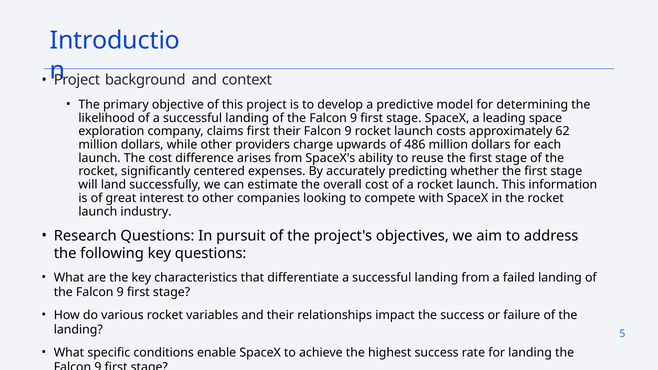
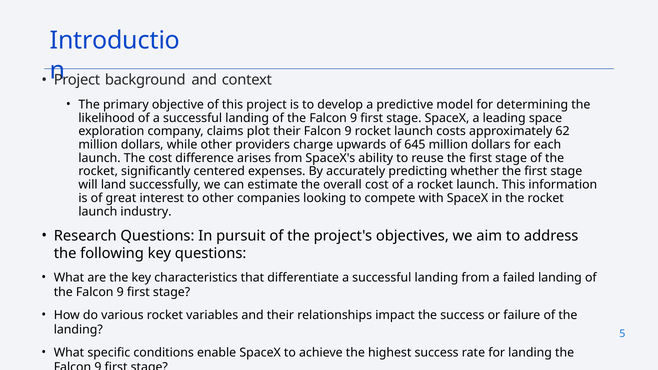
claims first: first -> plot (258, 131)
486: 486 -> 645 (415, 145)
